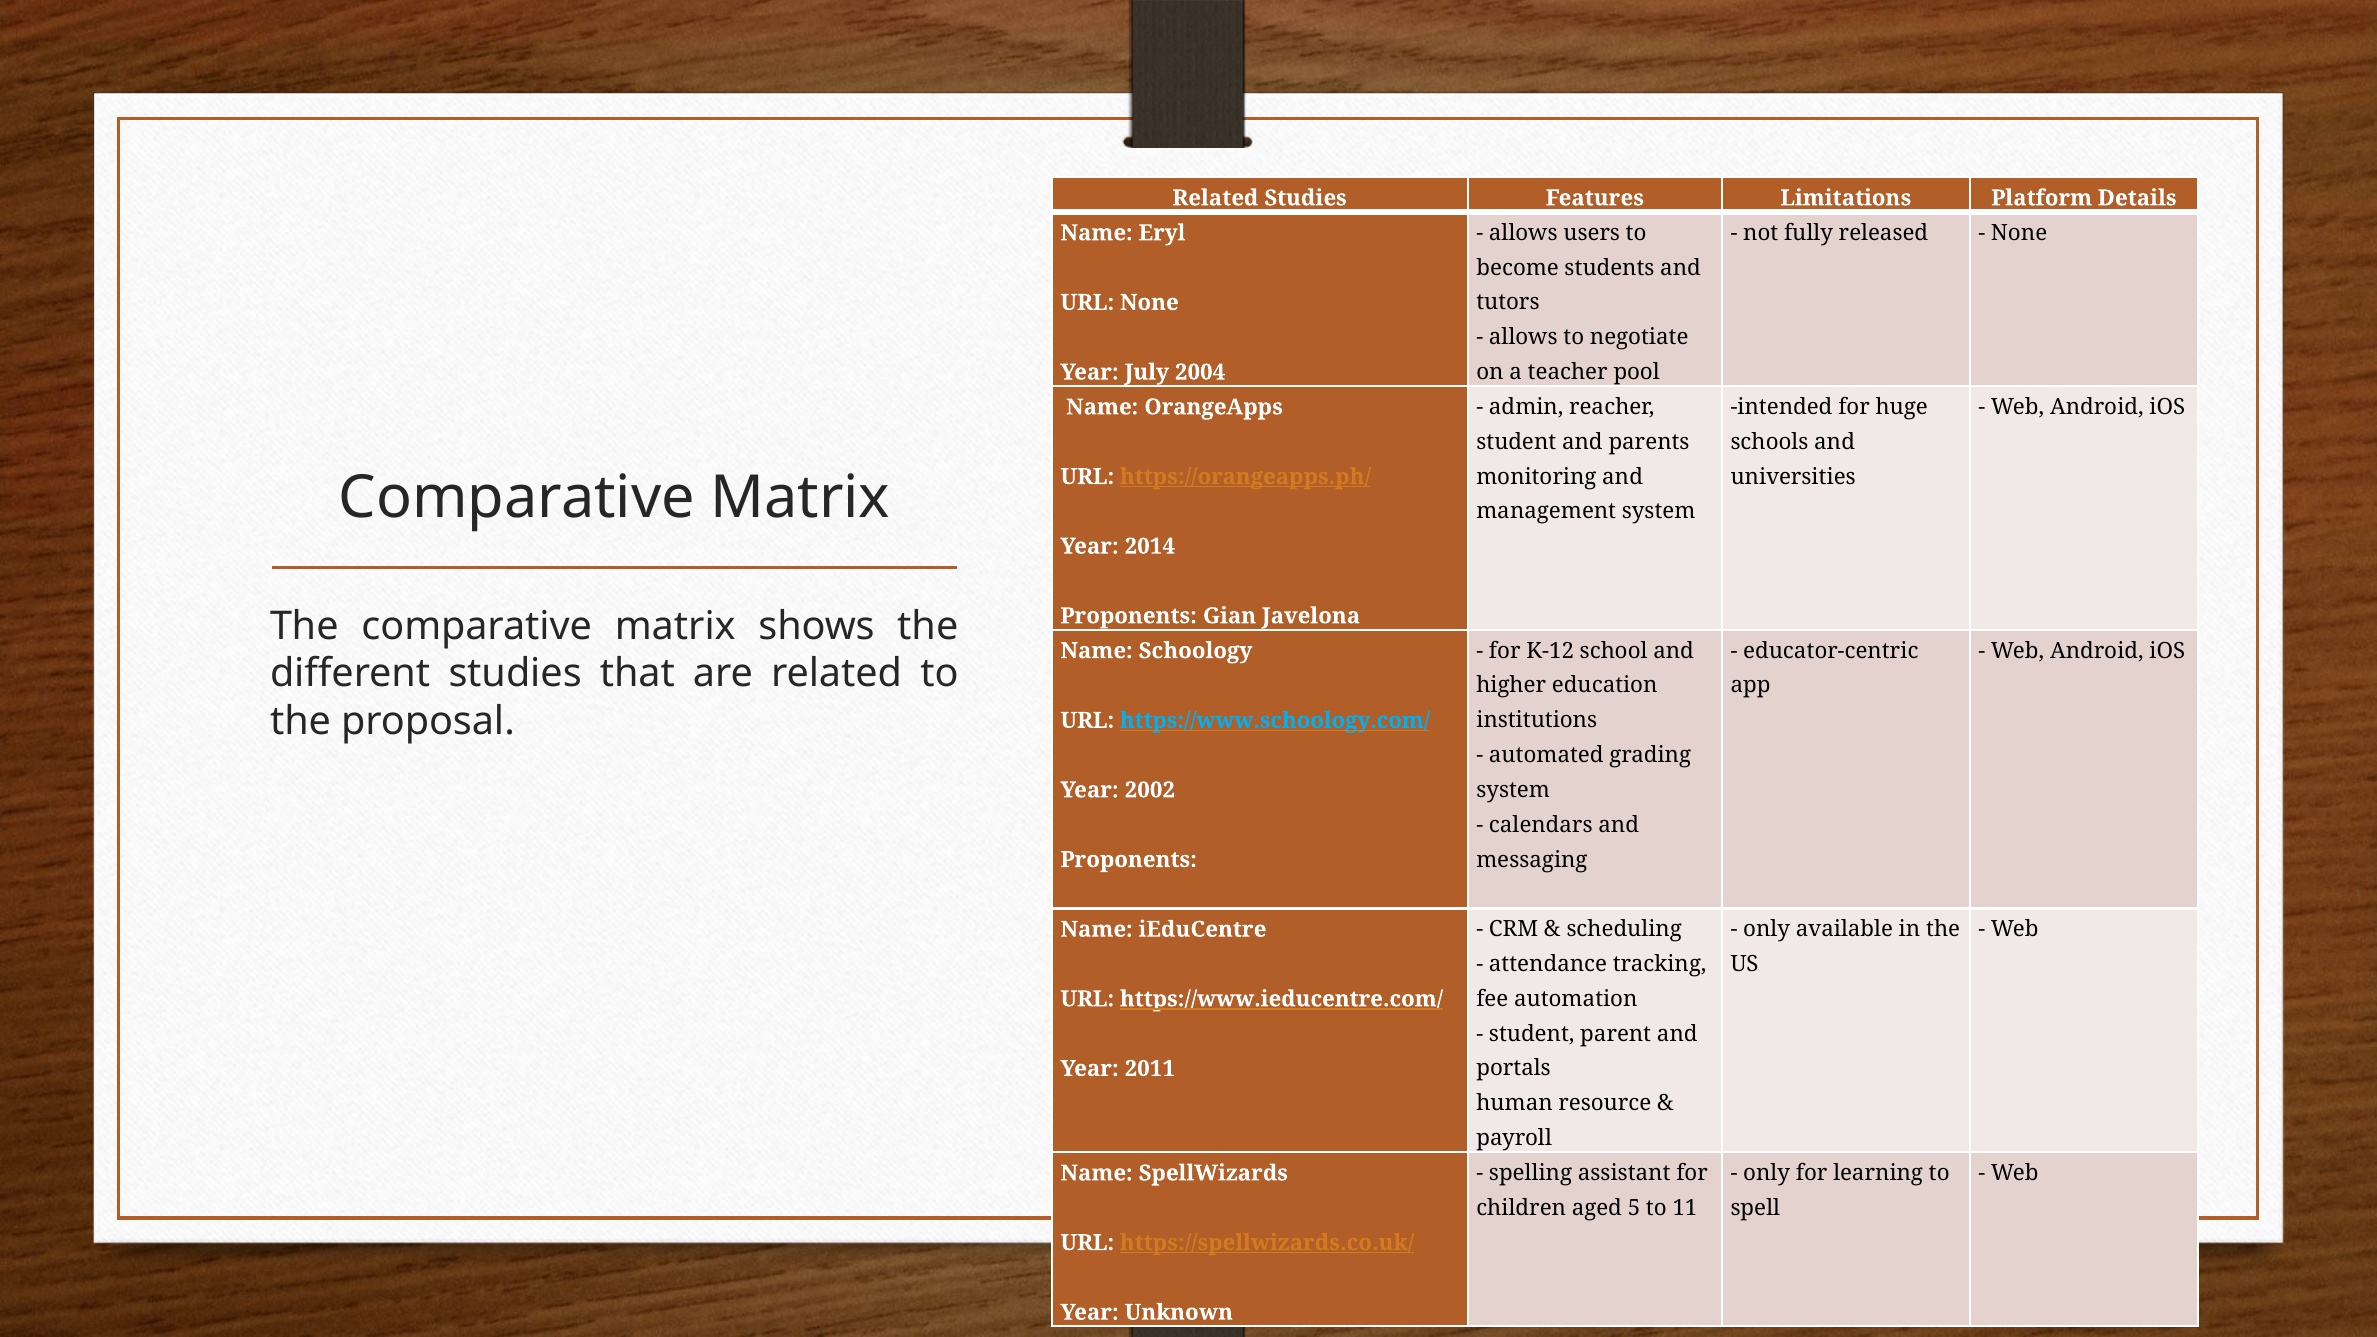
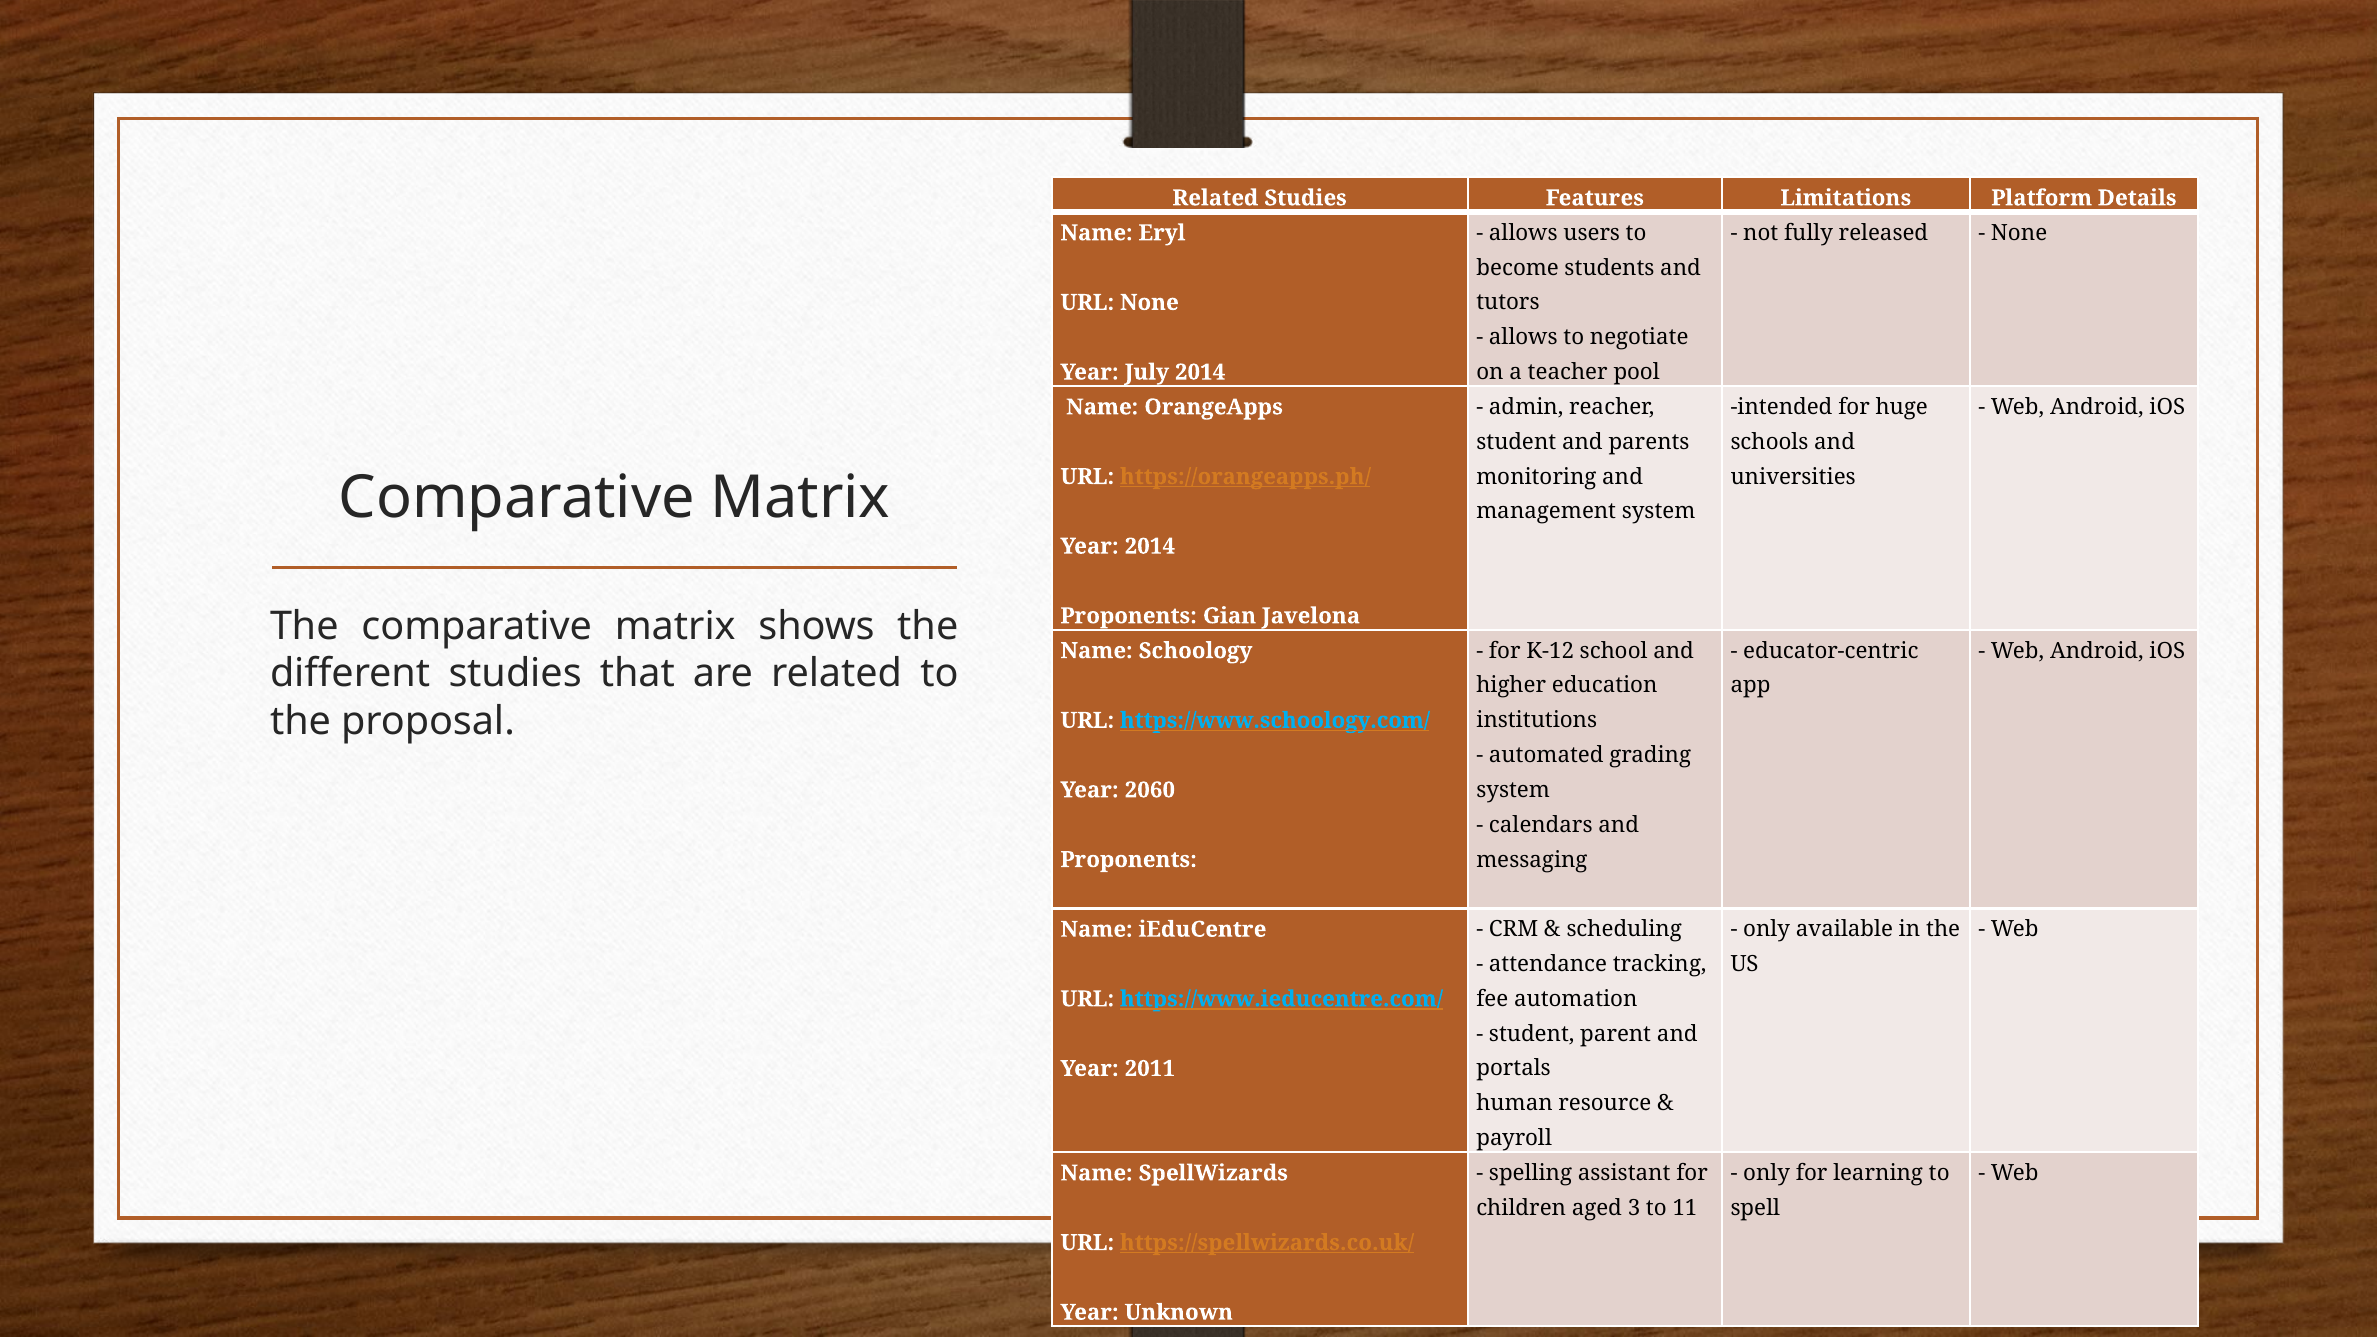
July 2004: 2004 -> 2014 (1200, 372)
2002: 2002 -> 2060 (1150, 790)
https://www.ieducentre.com/ colour: white -> light blue (1281, 999)
5: 5 -> 3 (1634, 1208)
